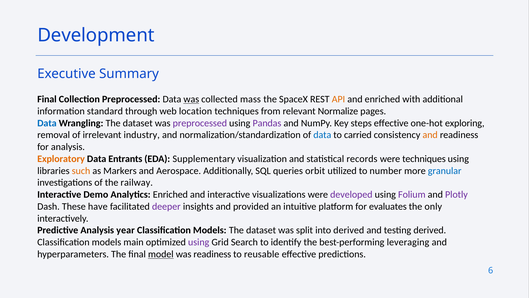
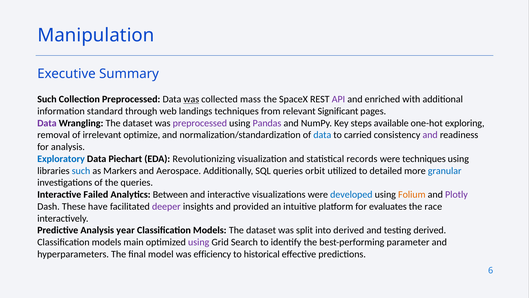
Development: Development -> Manipulation (96, 35)
Final: Final -> Such (47, 99)
API colour: orange -> purple (338, 99)
location: location -> landings (196, 111)
Normalize: Normalize -> Significant (338, 111)
Data colour: blue -> purple (47, 123)
steps effective: effective -> available (391, 123)
industry: industry -> optimize (142, 135)
and colour: orange -> purple (430, 135)
Exploratory colour: orange -> blue (61, 159)
Entrants: Entrants -> Piechart (125, 159)
Supplementary: Supplementary -> Revolutionizing (204, 159)
such colour: orange -> blue (81, 171)
number: number -> detailed (386, 171)
the railway: railway -> queries (137, 182)
Demo: Demo -> Failed (96, 194)
Analytics Enriched: Enriched -> Between (170, 194)
developed colour: purple -> blue (351, 194)
Folium colour: purple -> orange (412, 194)
only: only -> race (433, 206)
leveraging: leveraging -> parameter (408, 242)
model underline: present -> none (161, 254)
was readiness: readiness -> efficiency (212, 254)
reusable: reusable -> historical (262, 254)
